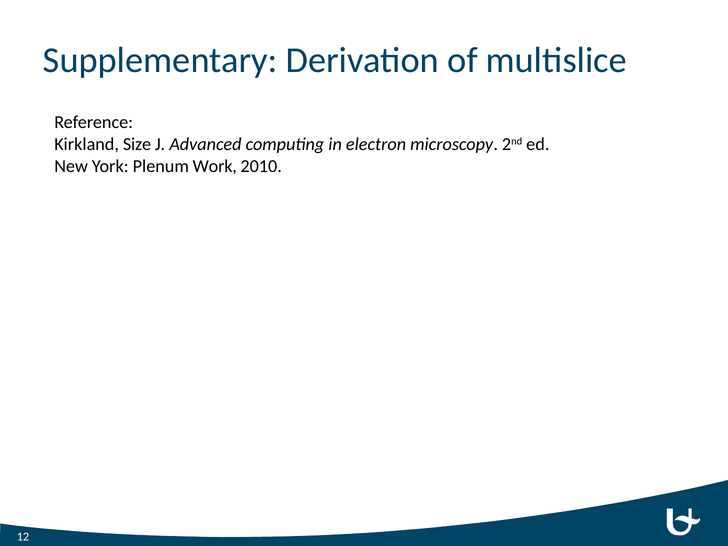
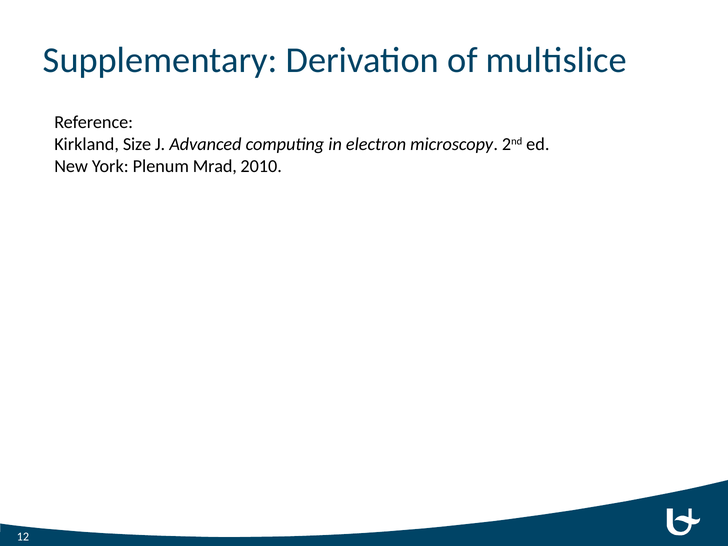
Work: Work -> Mrad (215, 166)
